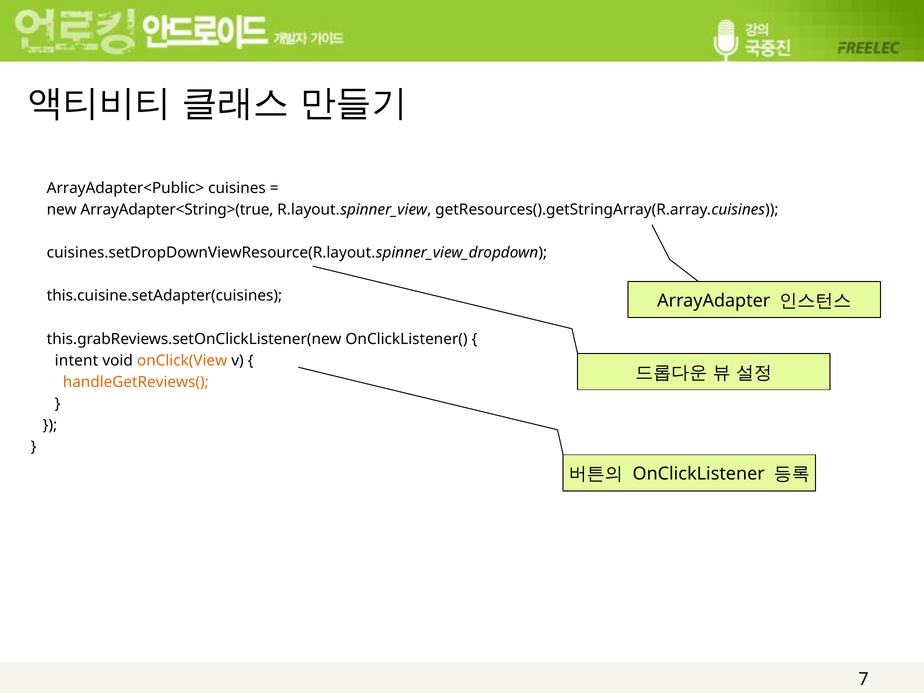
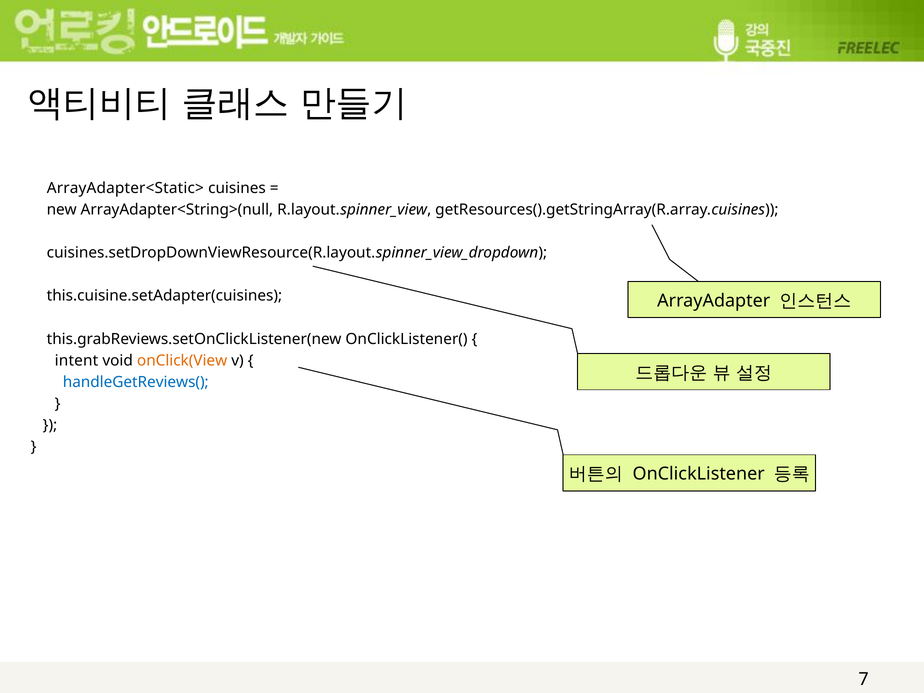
ArrayAdapter<Public>: ArrayAdapter<Public> -> ArrayAdapter<Static> (125, 188)
ArrayAdapter<String>(true: ArrayAdapter<String>(true -> ArrayAdapter<String>(null (177, 210)
handleGetReviews( colour: orange -> blue (136, 382)
